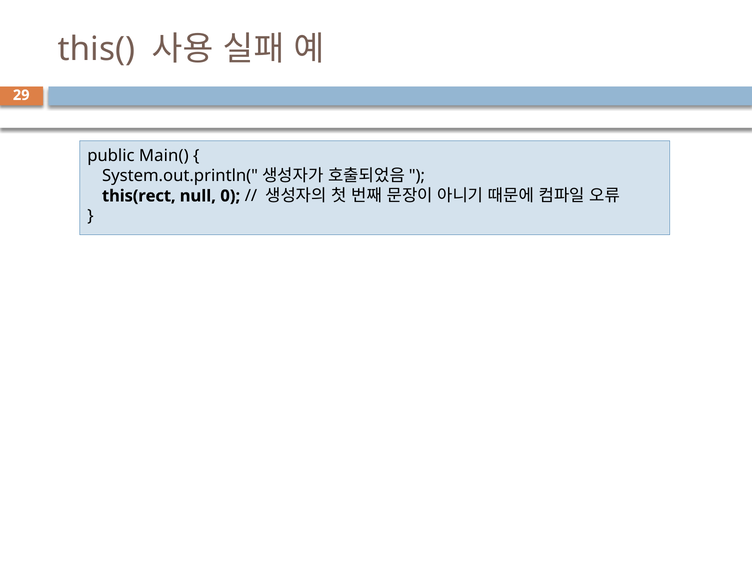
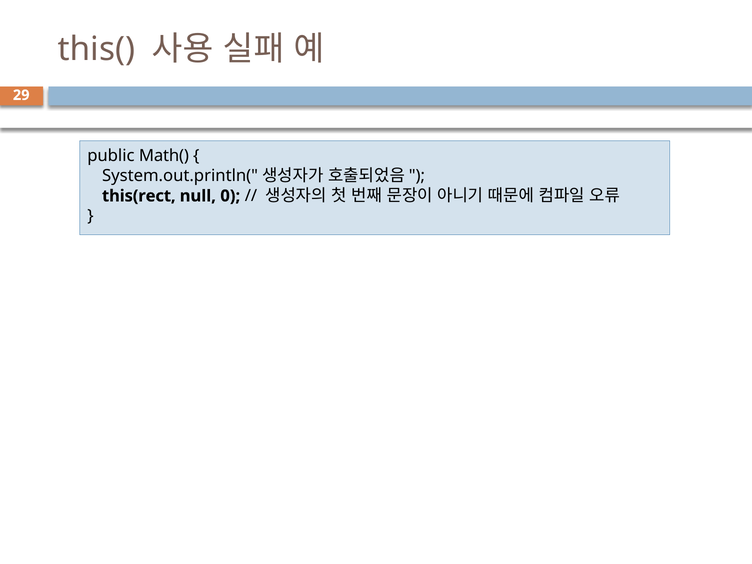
Main(: Main( -> Math( (164, 156)
